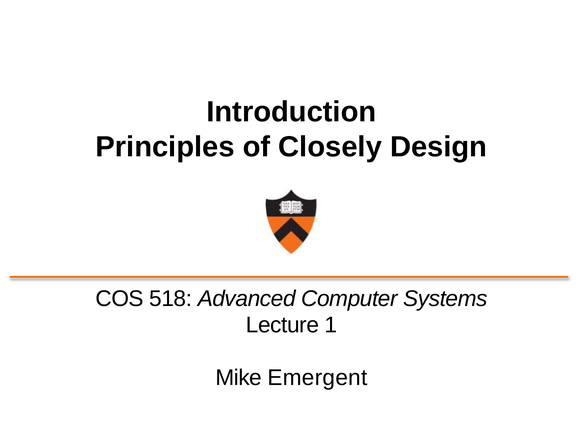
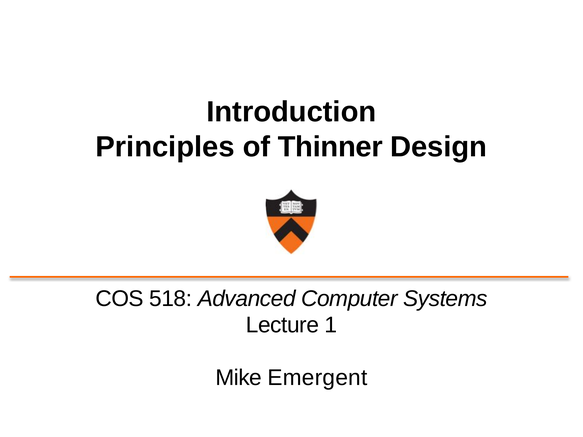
Closely: Closely -> Thinner (330, 147)
